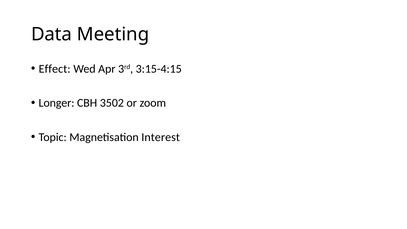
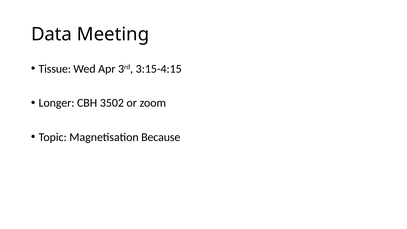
Effect: Effect -> Tissue (55, 69)
Interest: Interest -> Because (161, 137)
